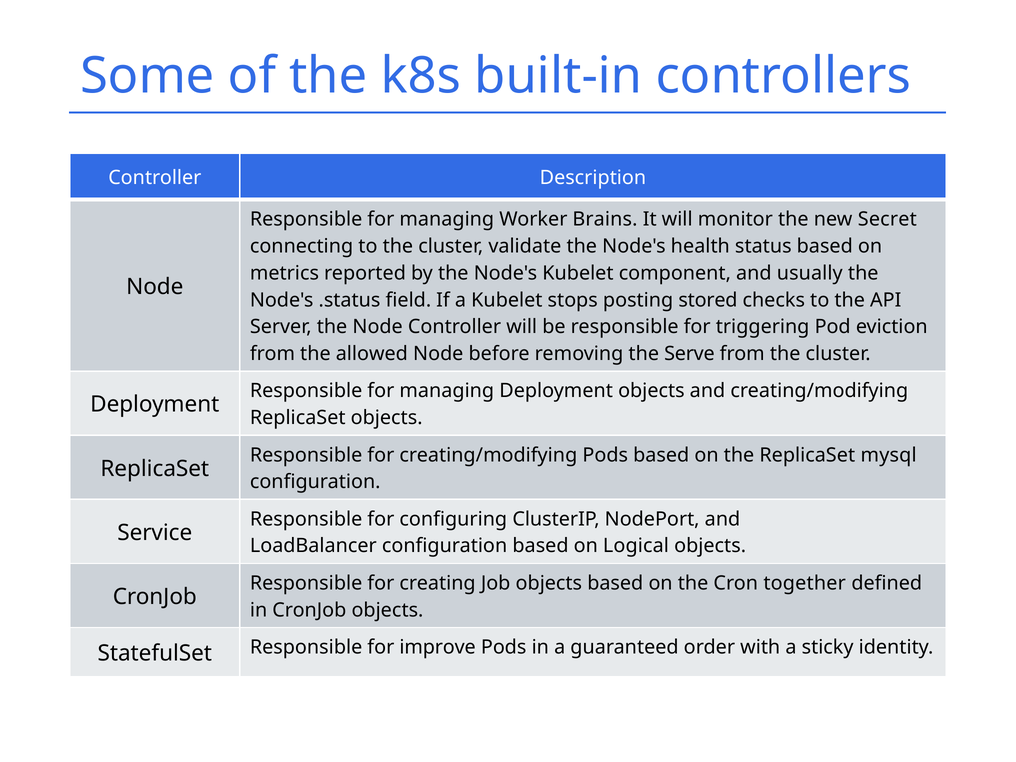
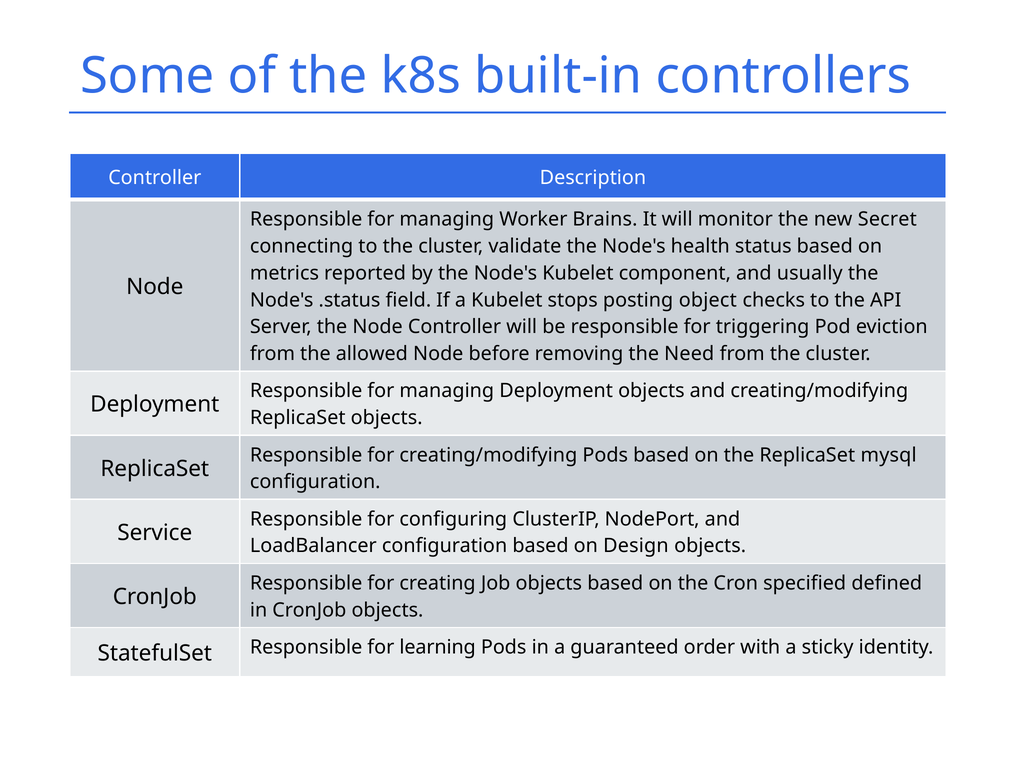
stored: stored -> object (708, 300)
Serve: Serve -> Need (689, 354)
Logical: Logical -> Design (636, 546)
together: together -> specified (805, 583)
improve: improve -> learning (438, 647)
